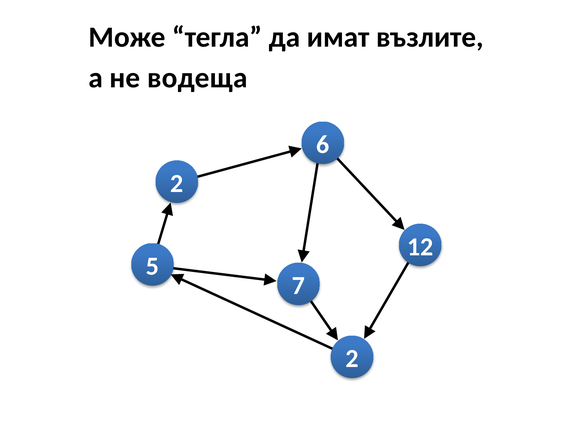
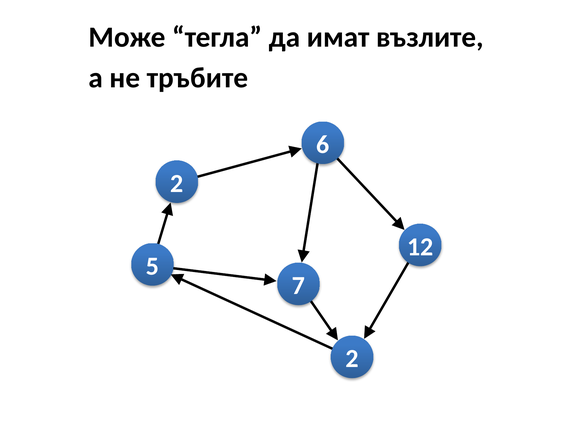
водеща: водеща -> тръбите (197, 78)
